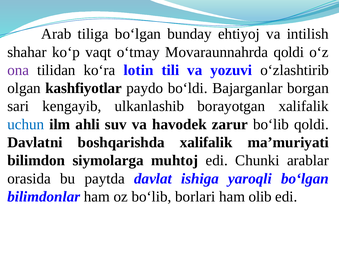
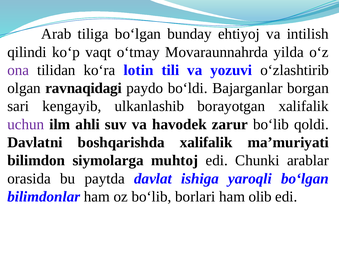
shahar: shahar -> qilindi (27, 52)
Movaraunnahrda qoldi: qoldi -> yilda (289, 52)
kashfiyotlar: kashfiyotlar -> ravnaqidagi (84, 88)
uchun colour: blue -> purple (26, 124)
